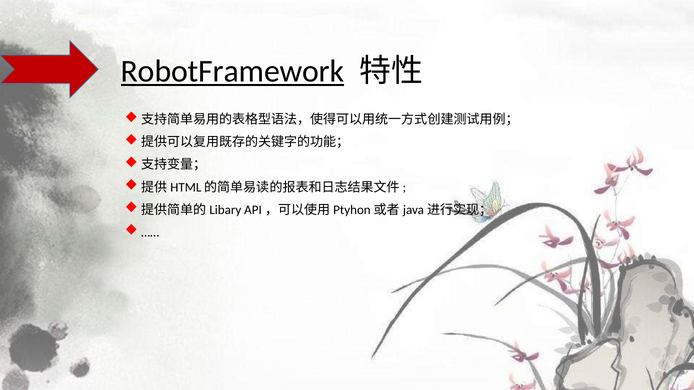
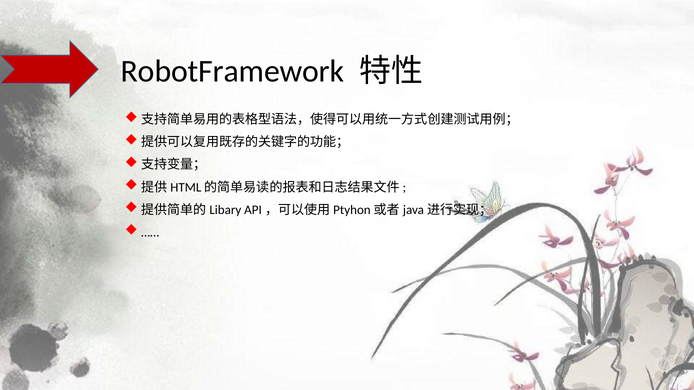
RobotFramework underline: present -> none (233, 71)
